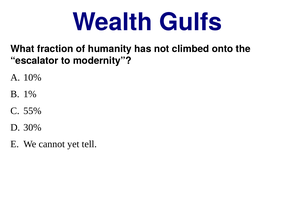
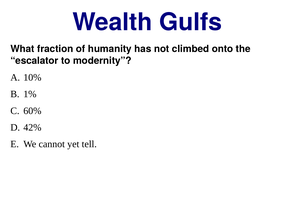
55%: 55% -> 60% (32, 111)
30%: 30% -> 42% (32, 128)
